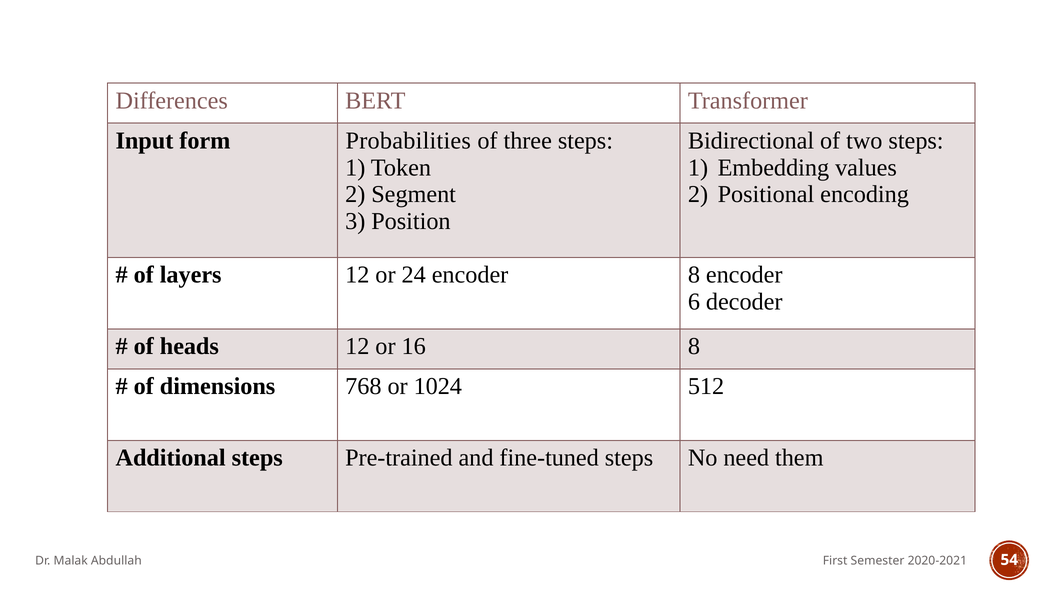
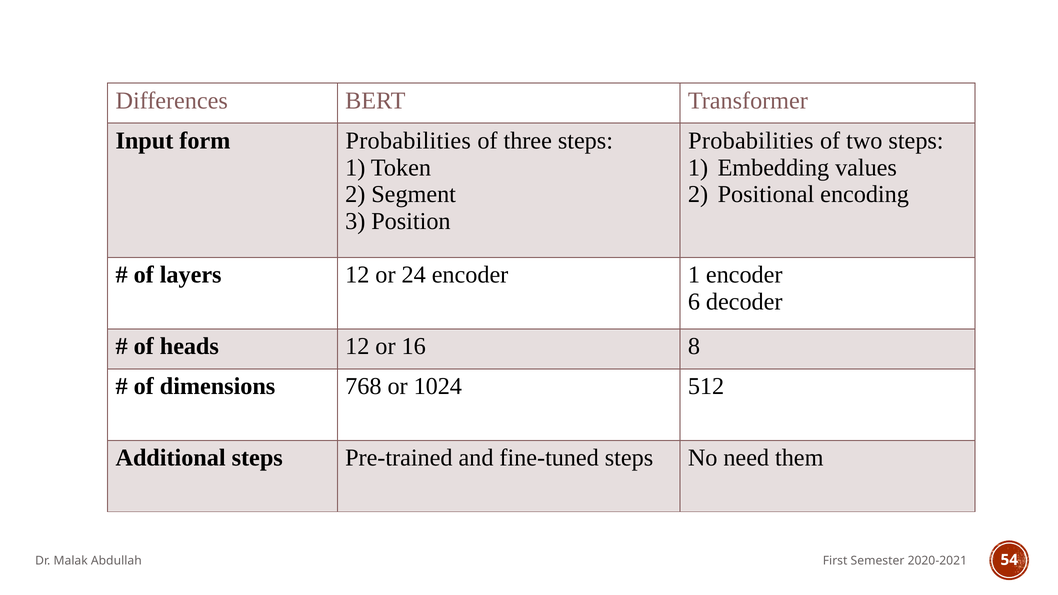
Bidirectional: Bidirectional -> Probabilities (751, 141)
encoder 8: 8 -> 1 (694, 275)
